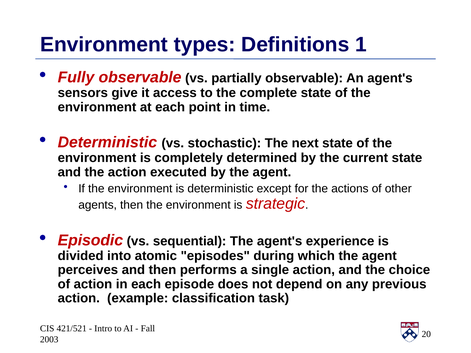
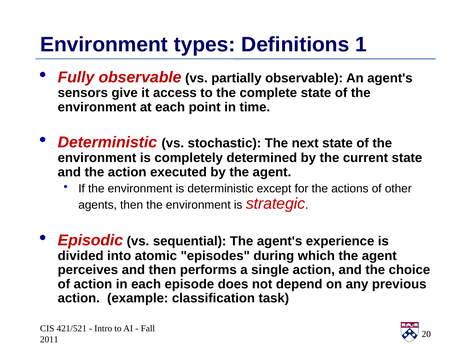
2003: 2003 -> 2011 (49, 340)
